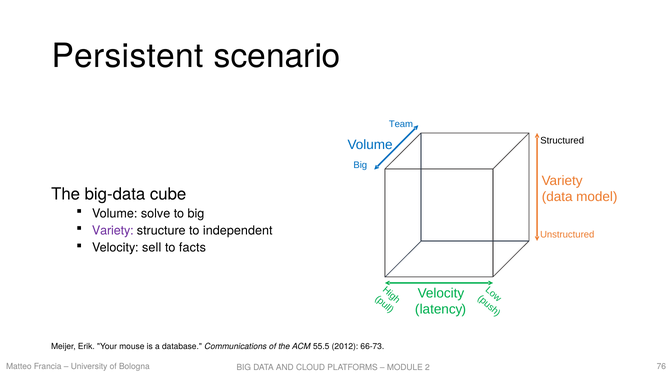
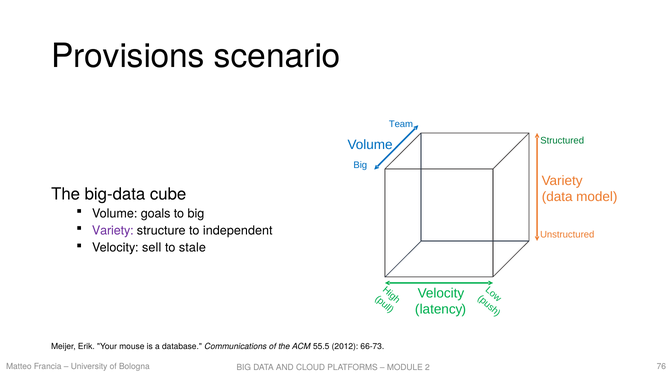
Persistent: Persistent -> Provisions (128, 56)
Structured colour: black -> green (562, 141)
solve: solve -> goals (156, 214)
facts: facts -> stale (192, 248)
